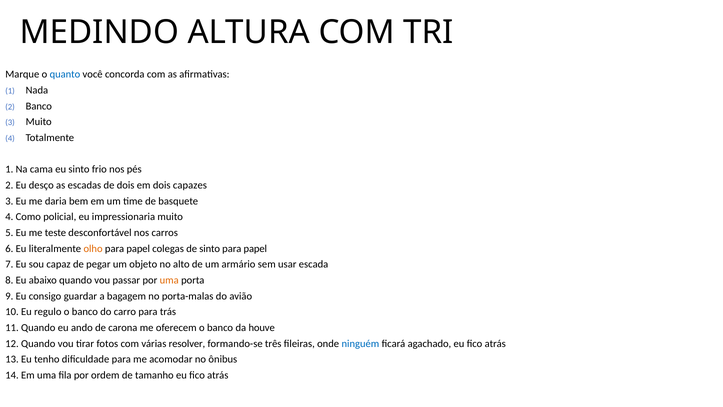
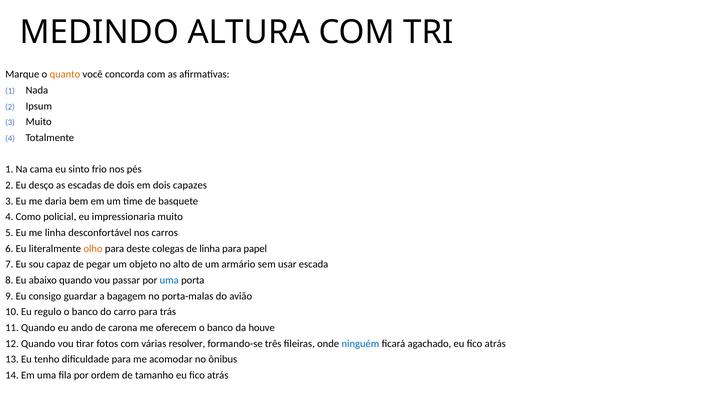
quanto colour: blue -> orange (65, 74)
2 Banco: Banco -> Ipsum (39, 106)
me teste: teste -> linha (55, 233)
papel: papel -> deste (138, 248)
de sinto: sinto -> linha (210, 248)
uma colour: orange -> blue (169, 280)
